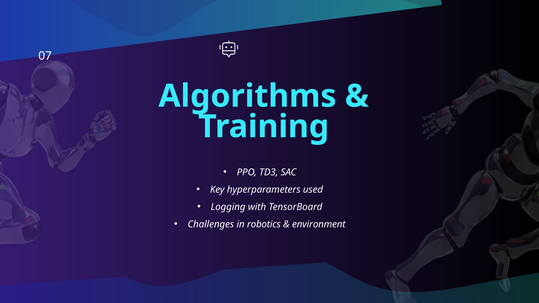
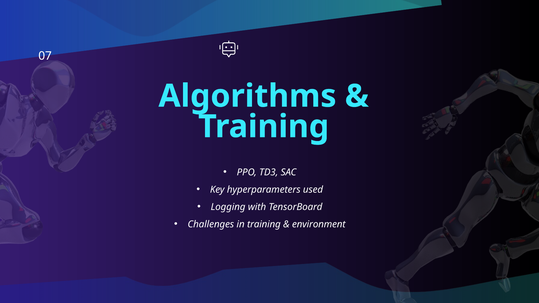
in robotics: robotics -> training (264, 224)
